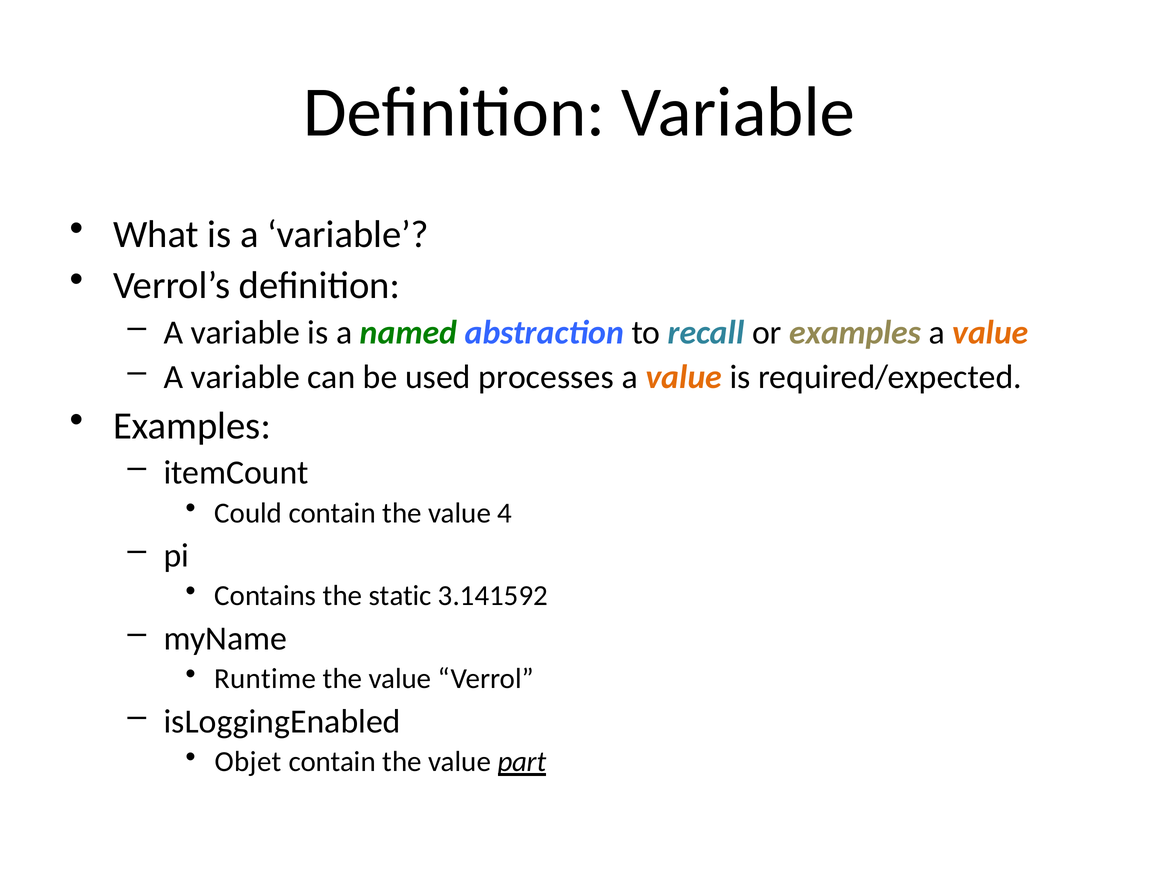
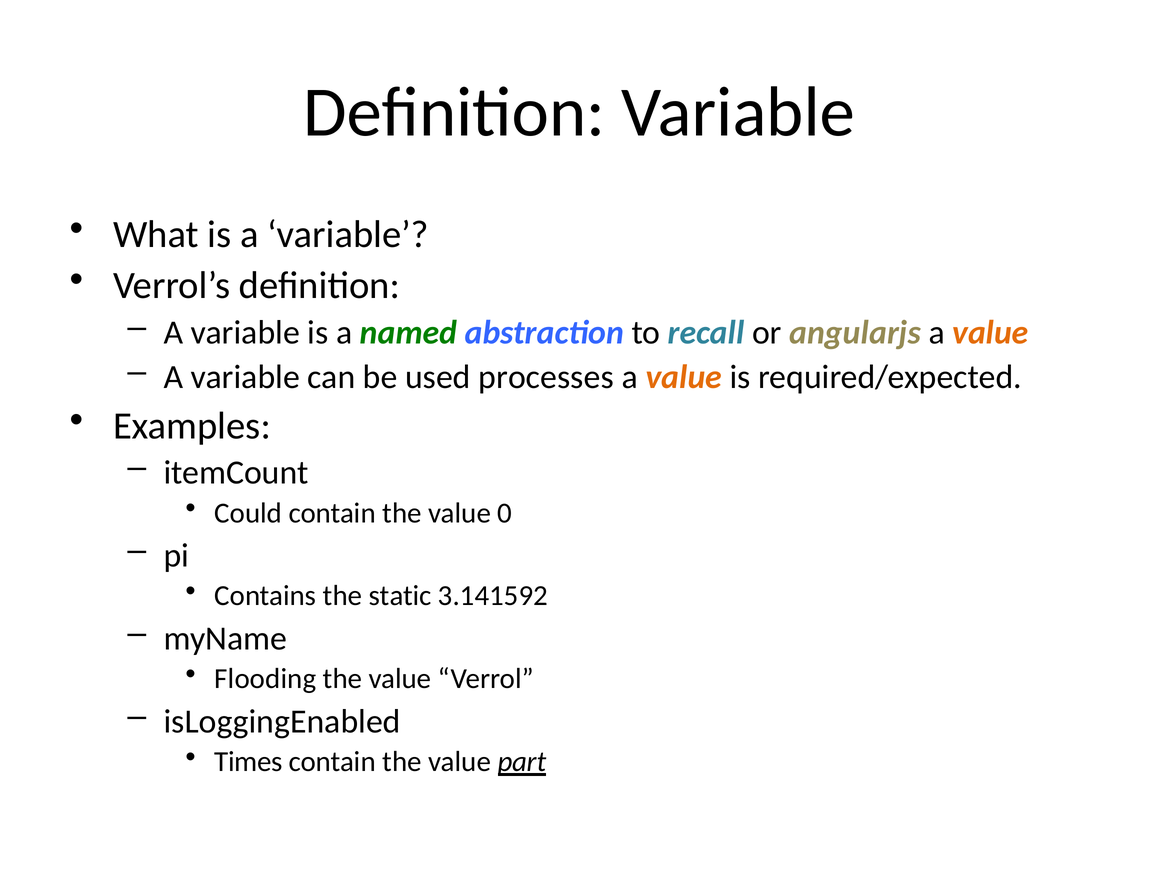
or examples: examples -> angularjs (855, 332)
4: 4 -> 0 (505, 512)
Runtime: Runtime -> Flooding (265, 678)
Objet: Objet -> Times (248, 761)
